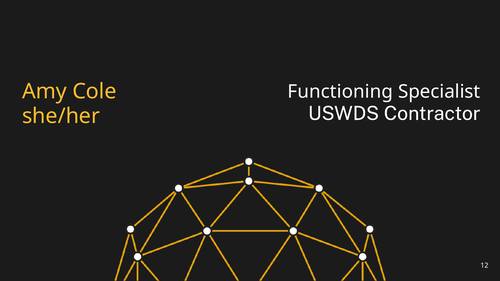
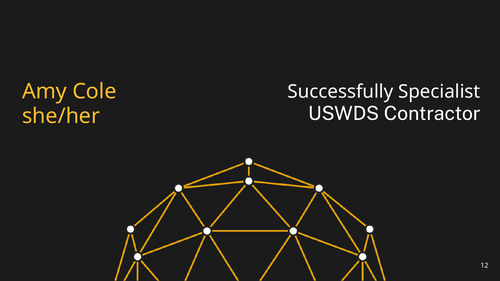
Functioning: Functioning -> Successfully (340, 92)
